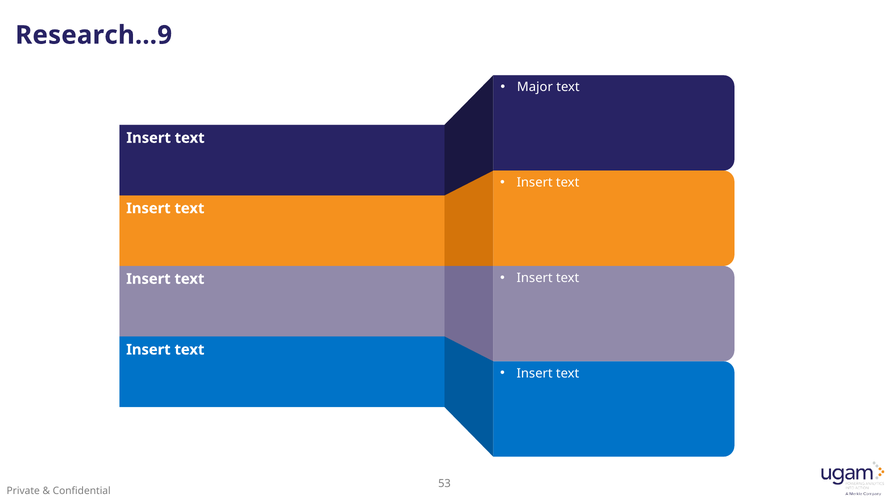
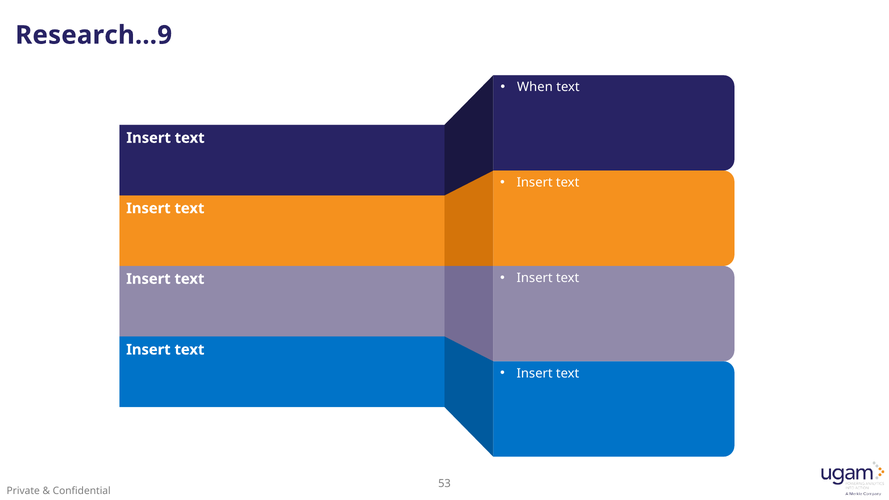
Major: Major -> When (535, 87)
